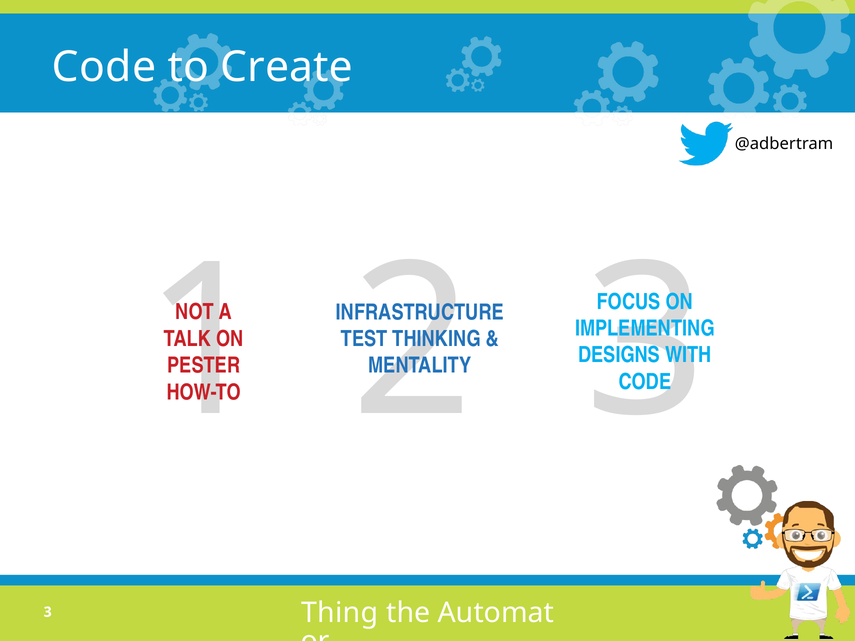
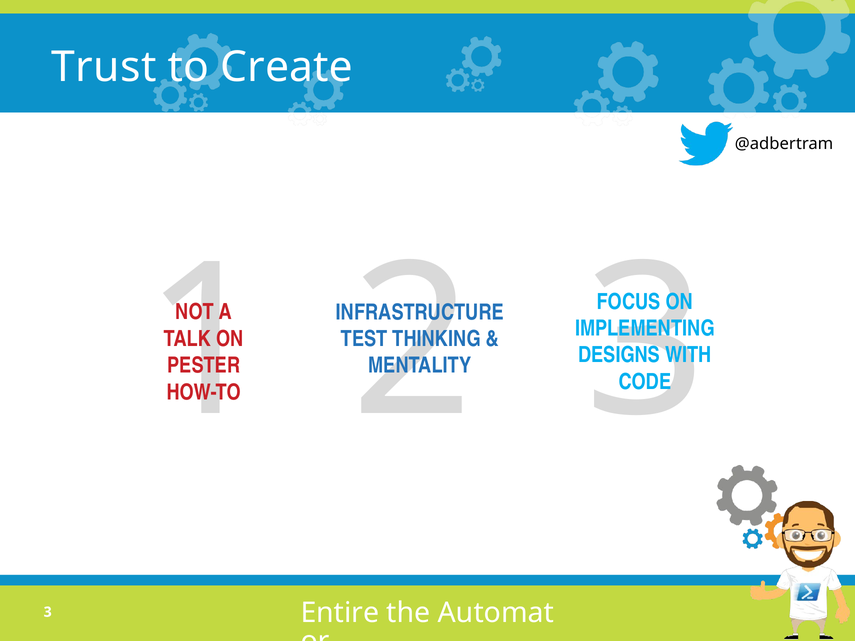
Code: Code -> Trust (104, 67)
Thing: Thing -> Entire (340, 613)
